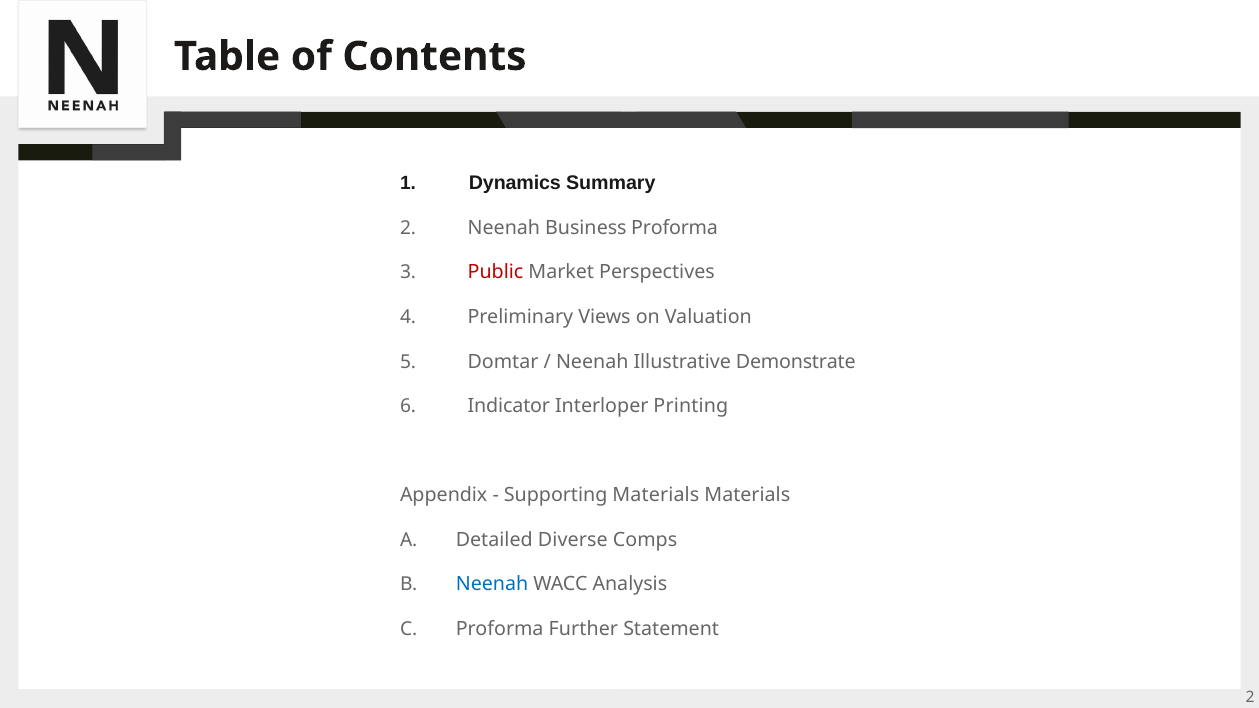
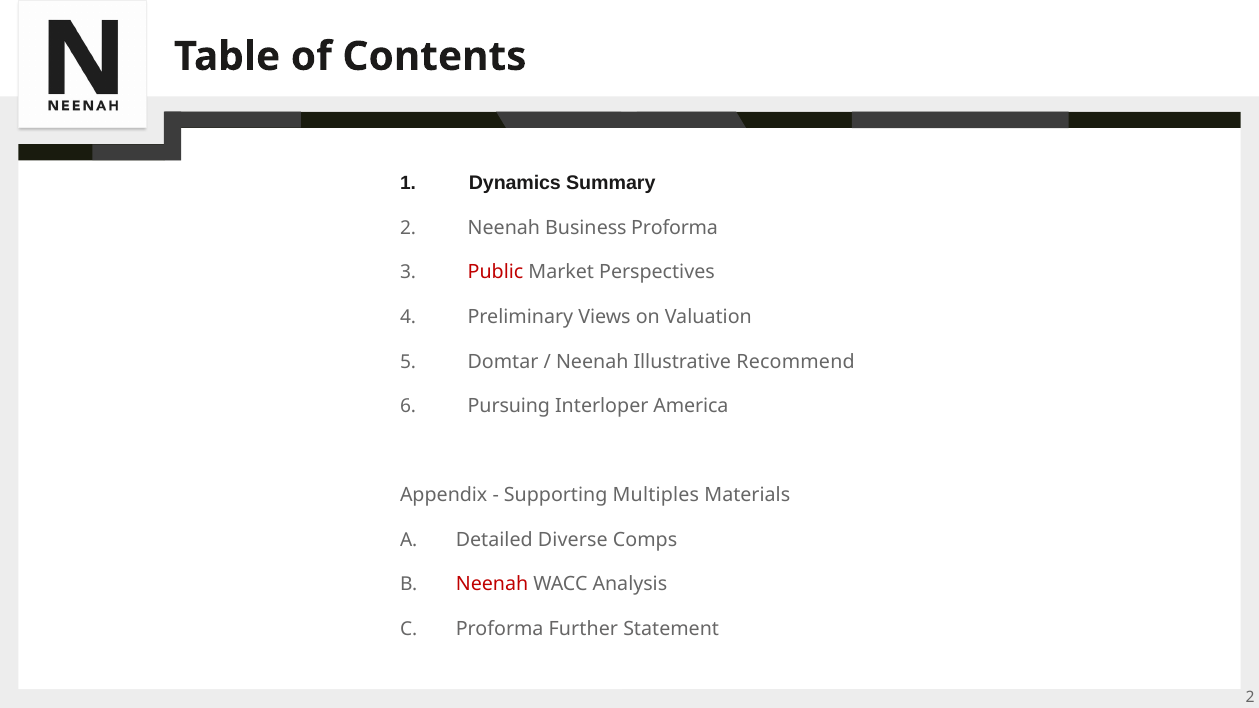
Demonstrate: Demonstrate -> Recommend (796, 362)
Indicator: Indicator -> Pursuing (509, 406)
Printing: Printing -> America (691, 406)
Supporting Materials: Materials -> Multiples (656, 495)
Neenah colour: blue -> red (492, 584)
